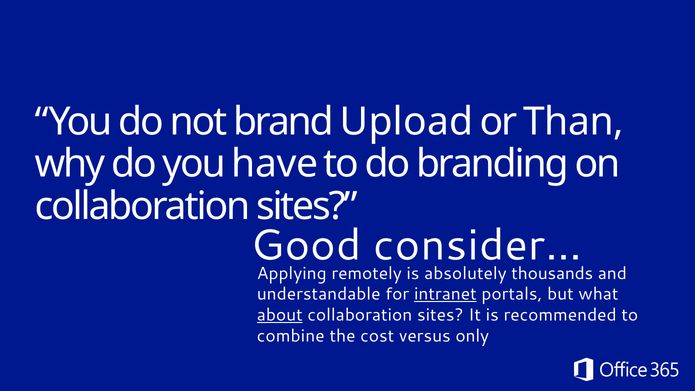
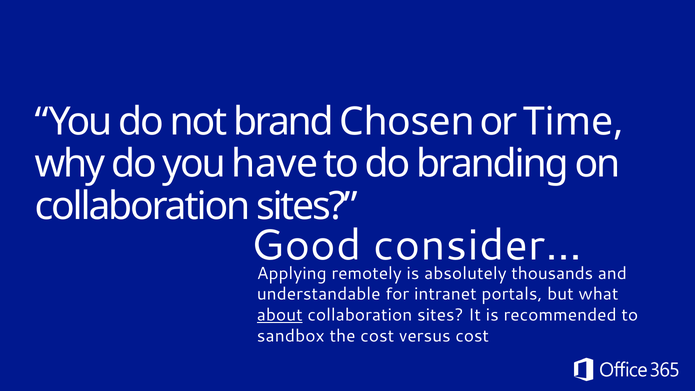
Upload: Upload -> Chosen (407, 122)
Than: Than -> Time (573, 122)
intranet underline: present -> none (445, 294)
combine: combine -> sandbox (291, 336)
versus only: only -> cost (472, 336)
